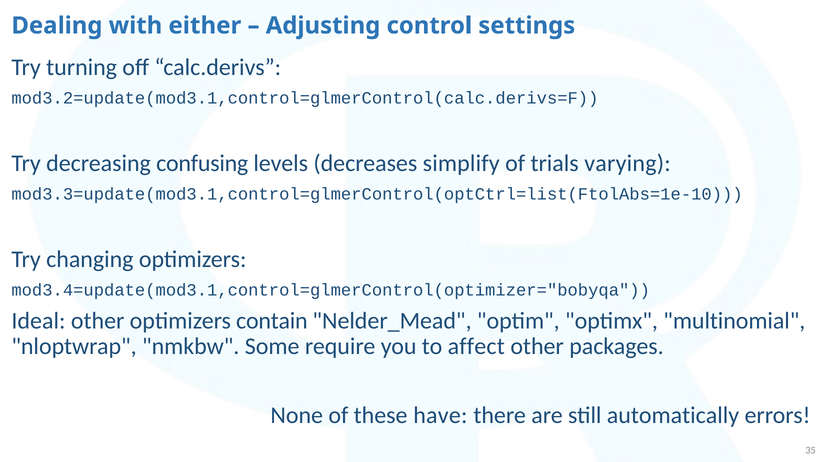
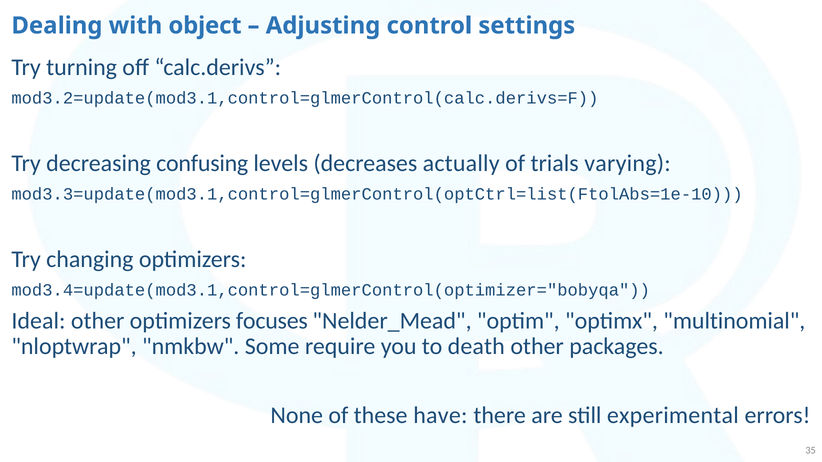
either: either -> object (205, 26)
simplify: simplify -> actually (461, 163)
contain: contain -> focuses (272, 321)
affect: affect -> death (476, 347)
automatically: automatically -> experimental (673, 416)
